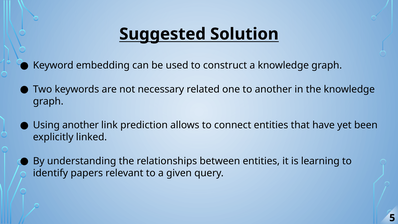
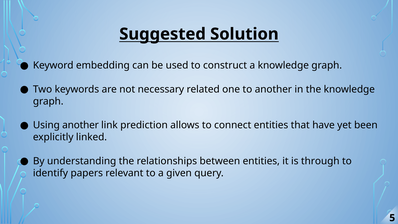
learning: learning -> through (320, 161)
